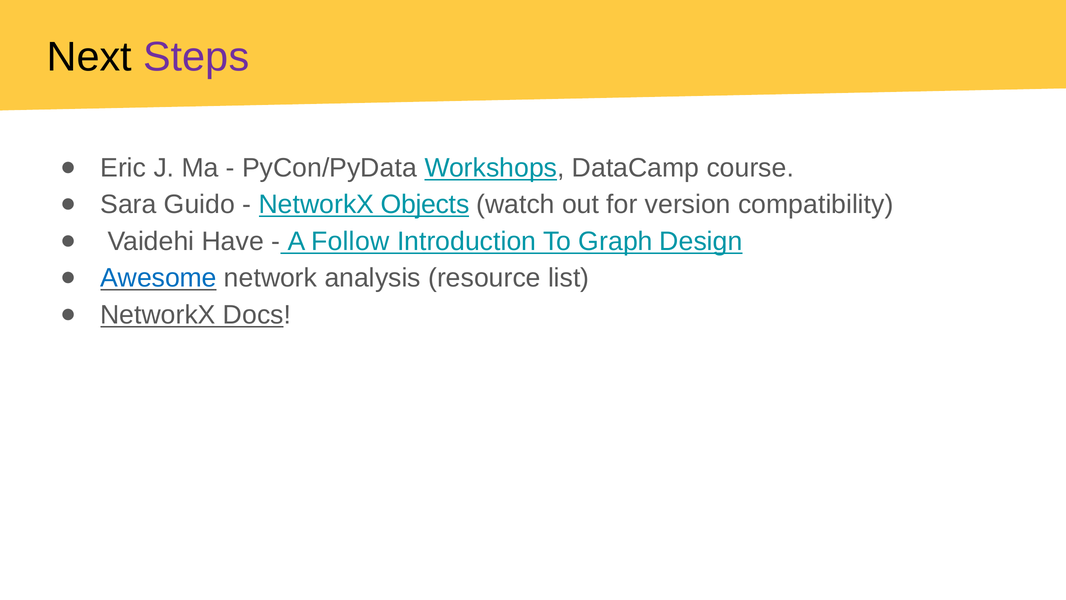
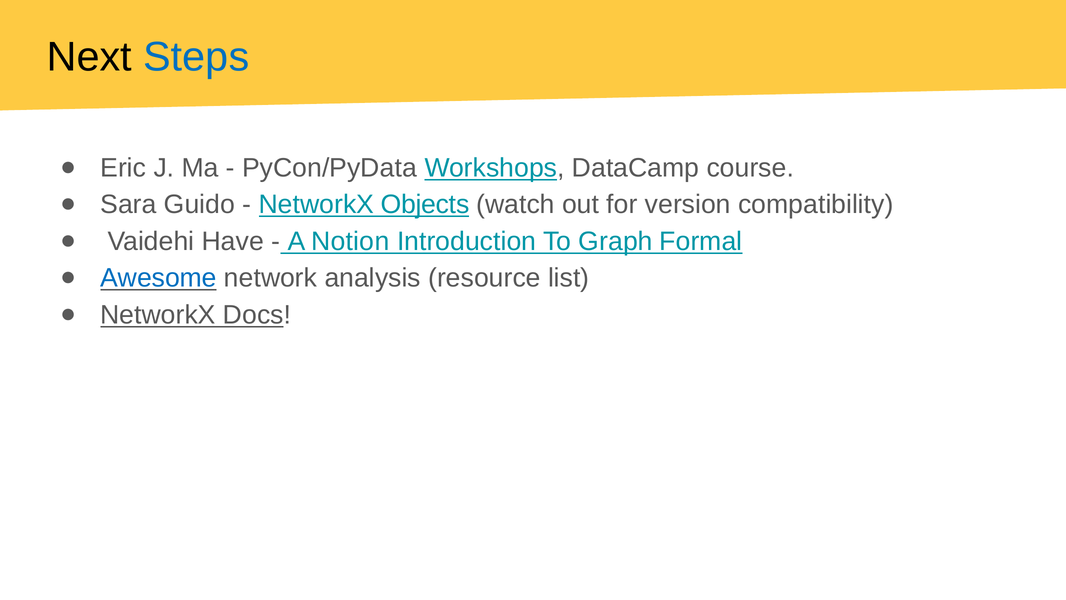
Steps colour: purple -> blue (196, 57)
Follow: Follow -> Notion (350, 241)
Design: Design -> Formal (701, 241)
